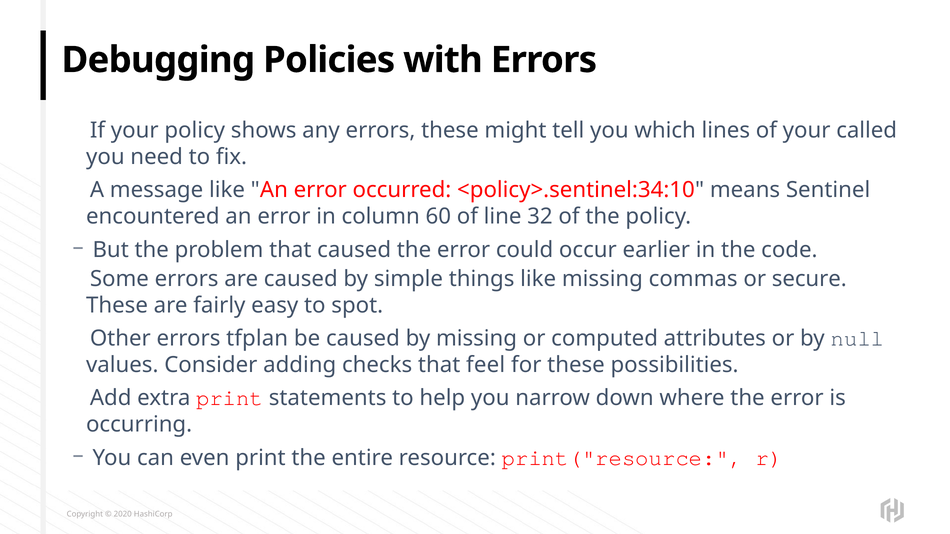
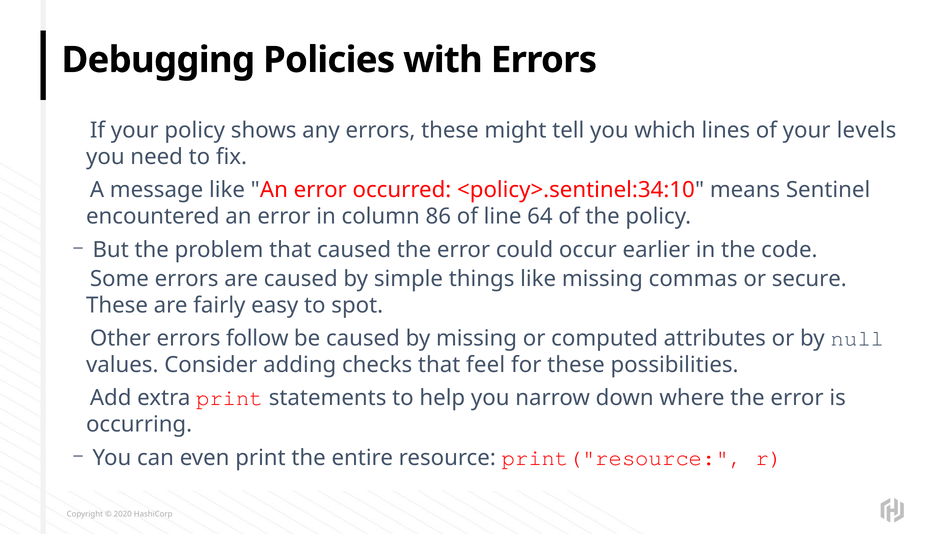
called: called -> levels (866, 131)
60: 60 -> 86 (438, 217)
32: 32 -> 64 (540, 217)
tfplan: tfplan -> follow (257, 339)
